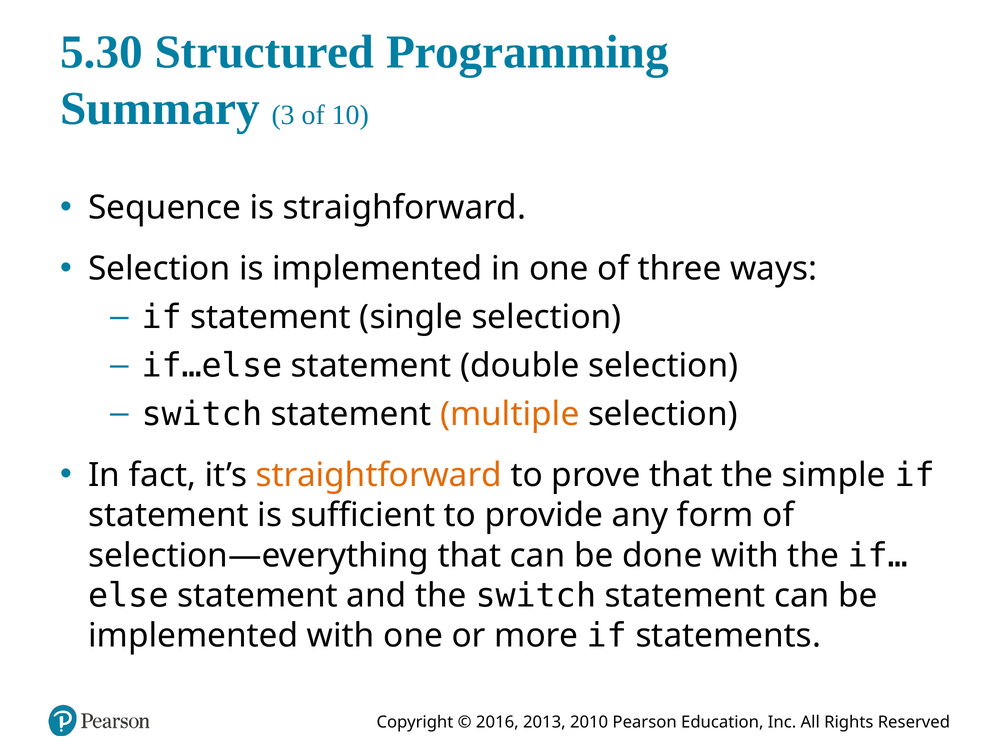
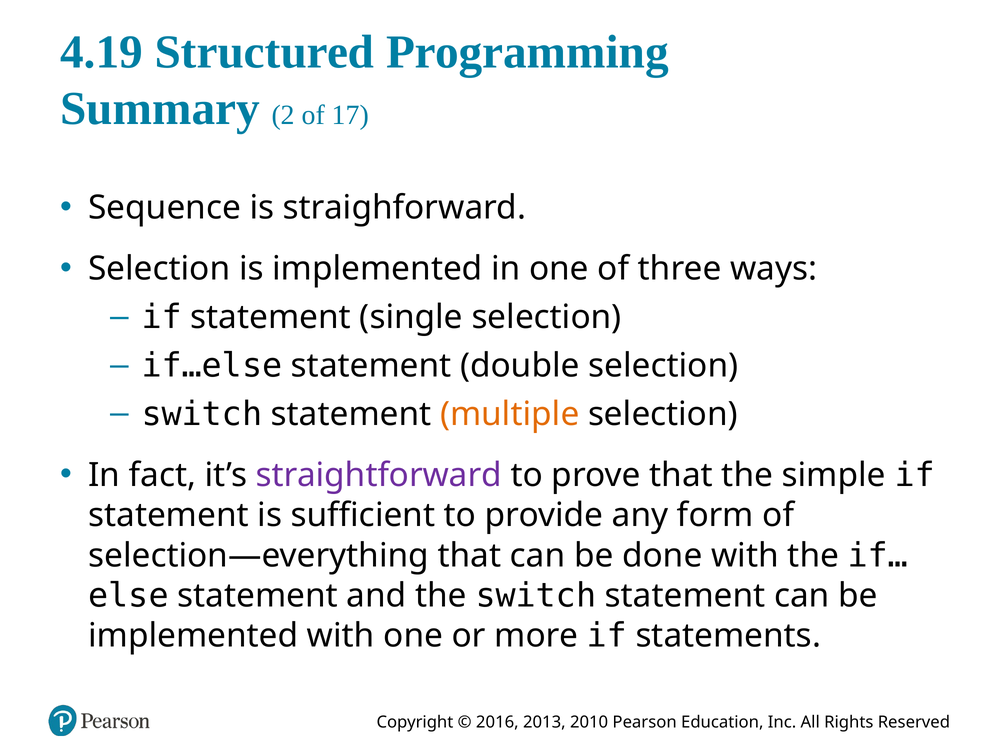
5.30: 5.30 -> 4.19 (102, 52)
3: 3 -> 2 (283, 115)
10: 10 -> 17 (351, 115)
straightforward colour: orange -> purple (379, 475)
